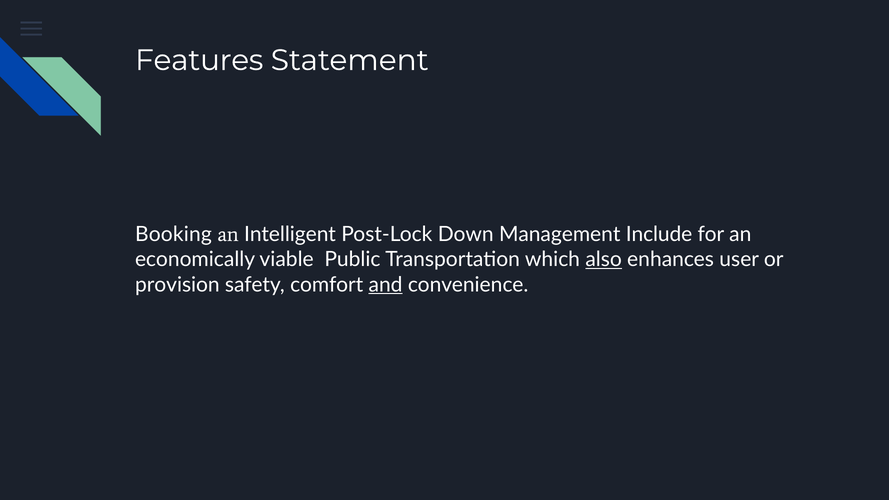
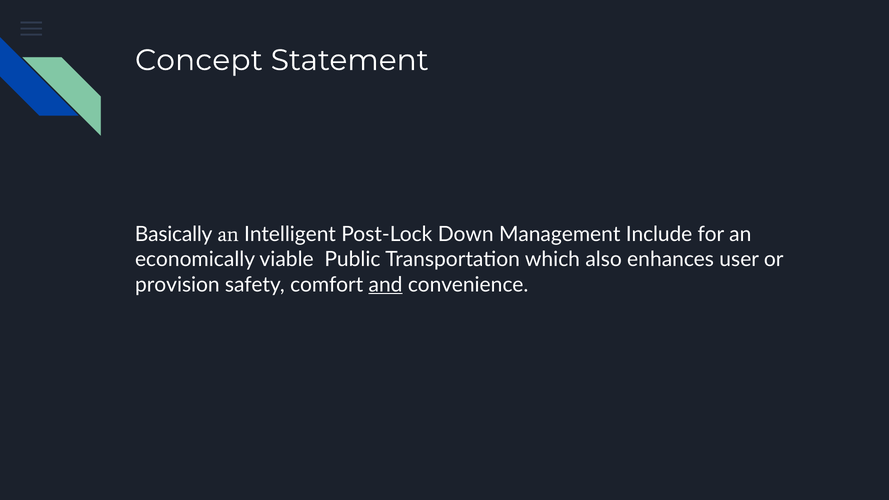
Features: Features -> Concept (199, 60)
Booking: Booking -> Basically (174, 234)
also underline: present -> none (604, 259)
